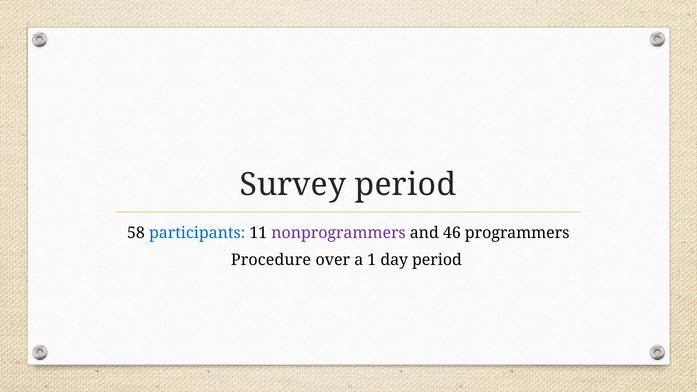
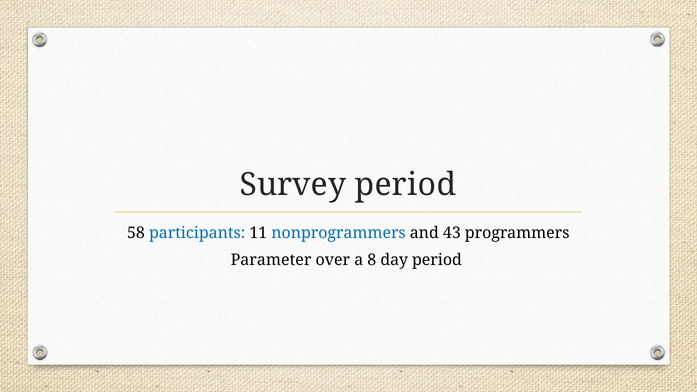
nonprogrammers colour: purple -> blue (339, 233)
46: 46 -> 43 (452, 233)
Procedure: Procedure -> Parameter (271, 260)
1: 1 -> 8 (372, 260)
